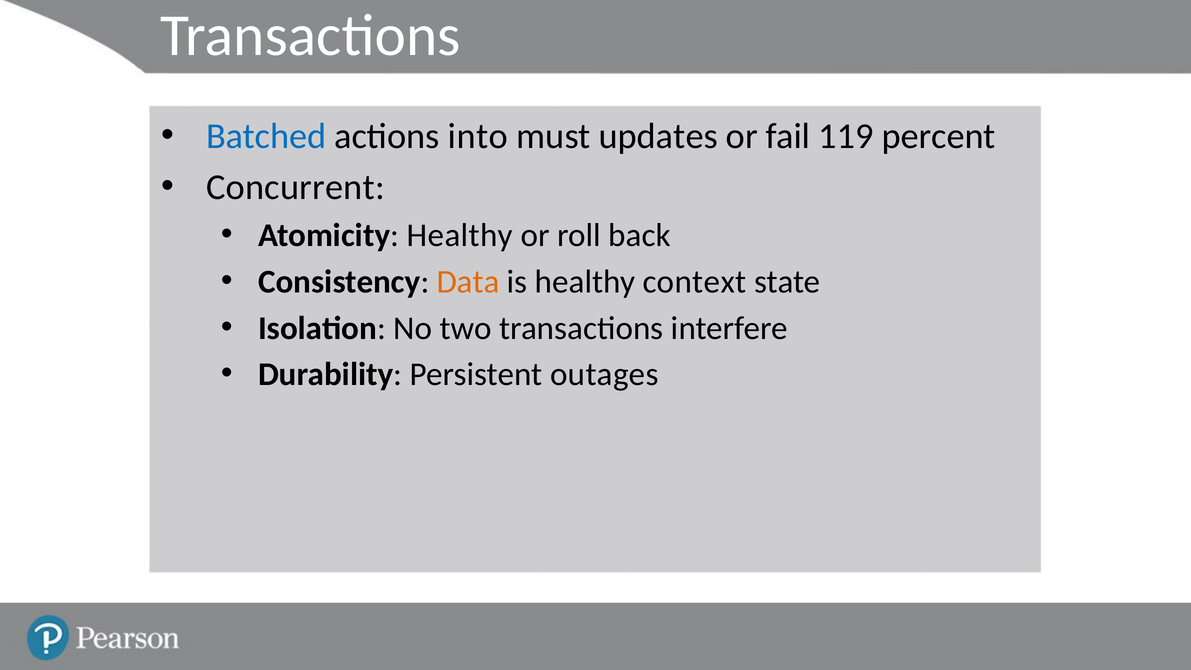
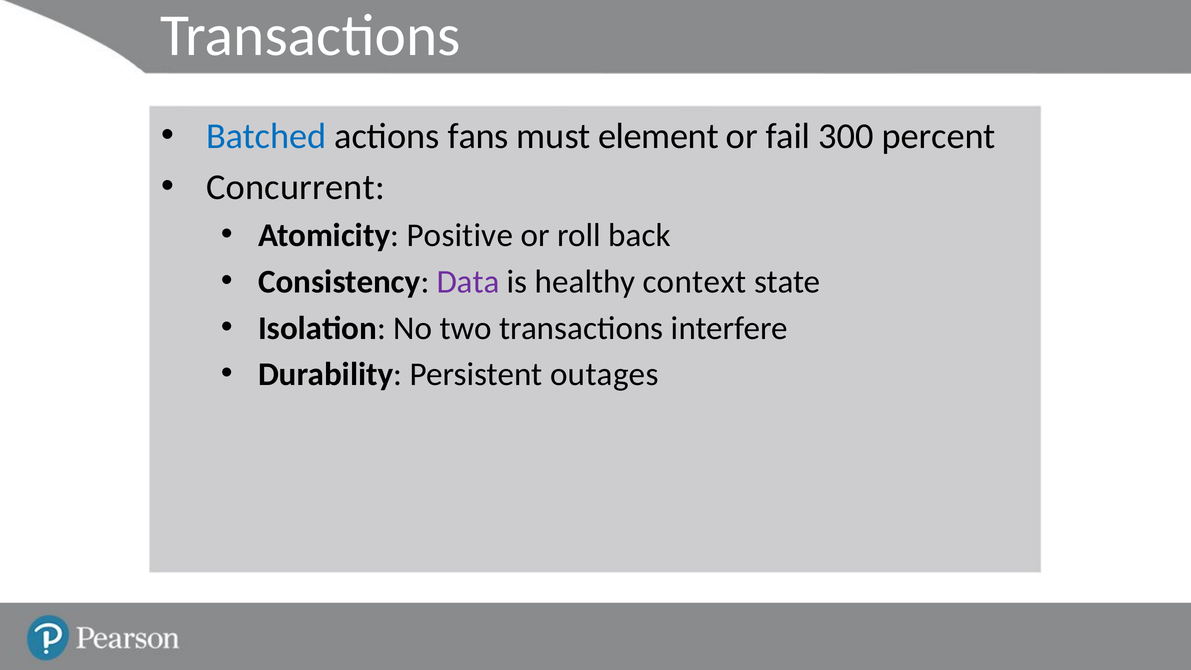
into: into -> fans (478, 136)
updates: updates -> element (658, 136)
119: 119 -> 300 (846, 136)
Atomicity Healthy: Healthy -> Positive (460, 235)
Data colour: orange -> purple (468, 282)
